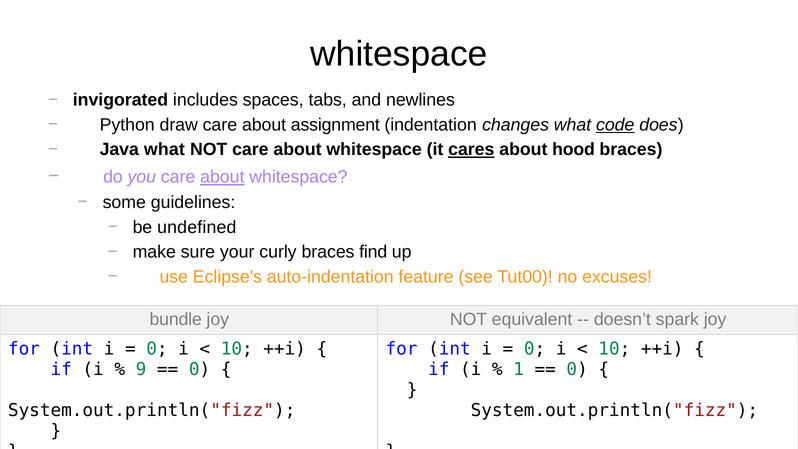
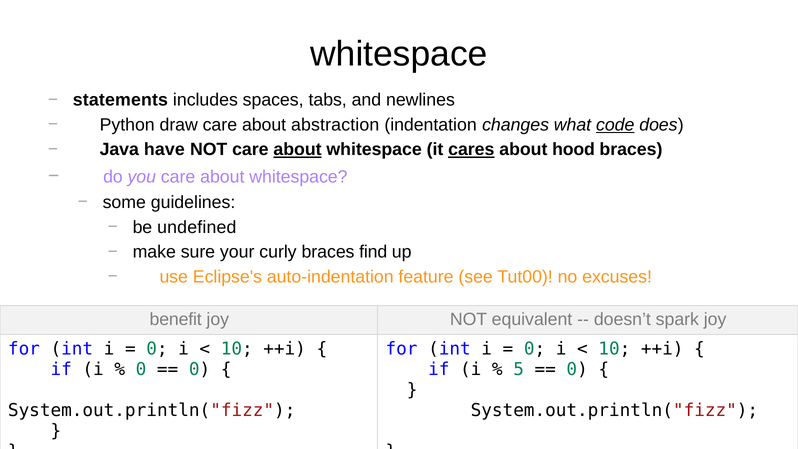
invigorated: invigorated -> statements (120, 100)
assignment: assignment -> abstraction (335, 125)
Java what: what -> have (164, 150)
about underline: none -> present (298, 150)
about underline: present -> none (222, 177)
bundle: bundle -> benefit (176, 319)
9: 9 -> 0 (141, 369)
1: 1 -> 5 (519, 369)
